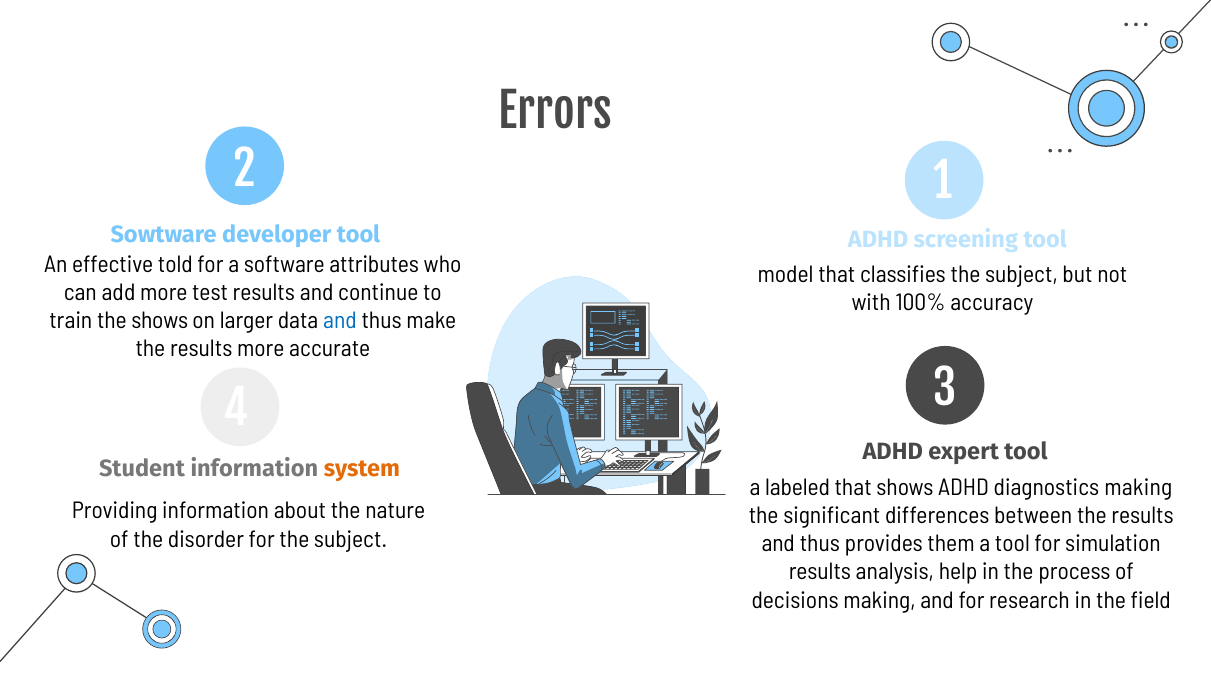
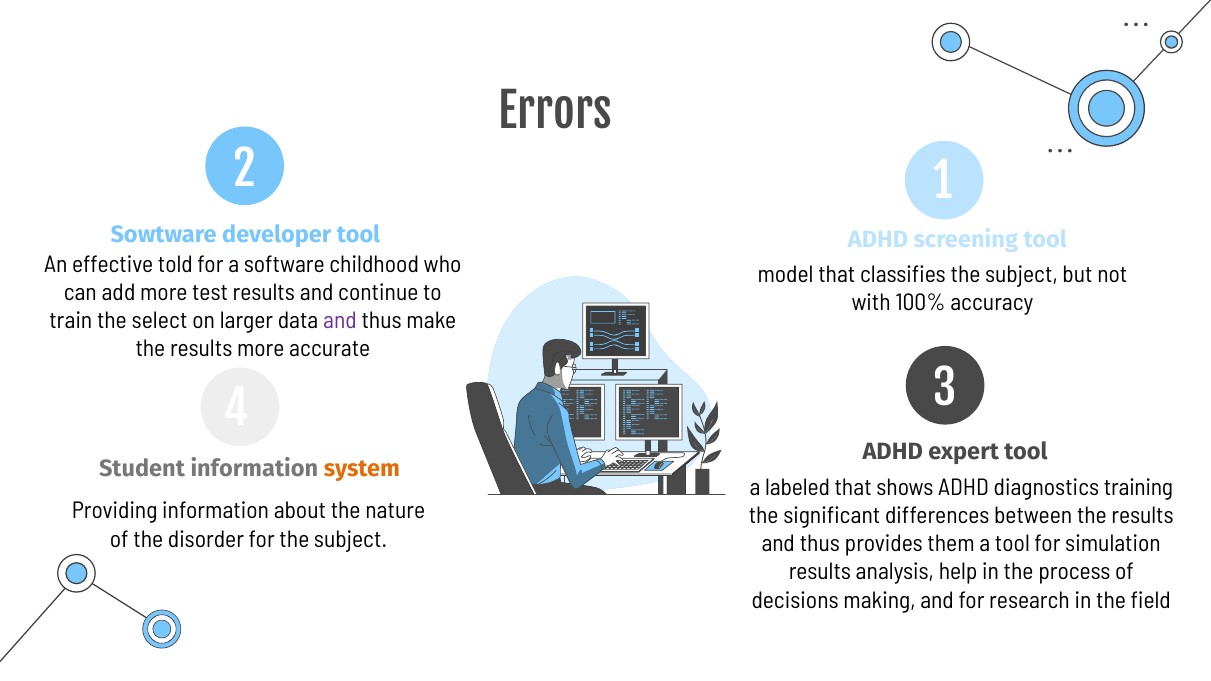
attributes: attributes -> childhood (374, 264)
the shows: shows -> select (160, 321)
and colour: blue -> purple (340, 321)
diagnostics making: making -> training (1139, 487)
